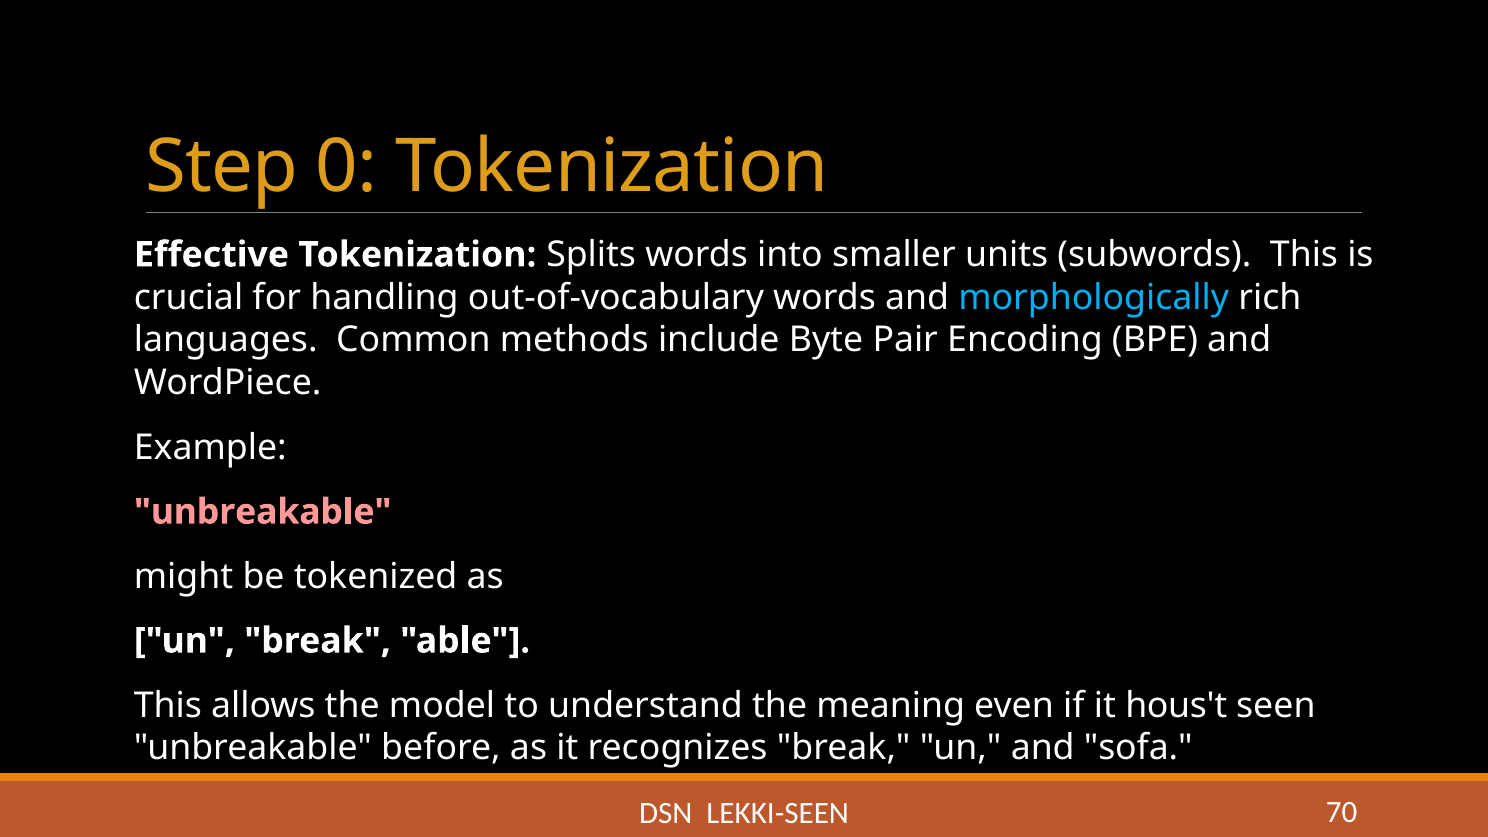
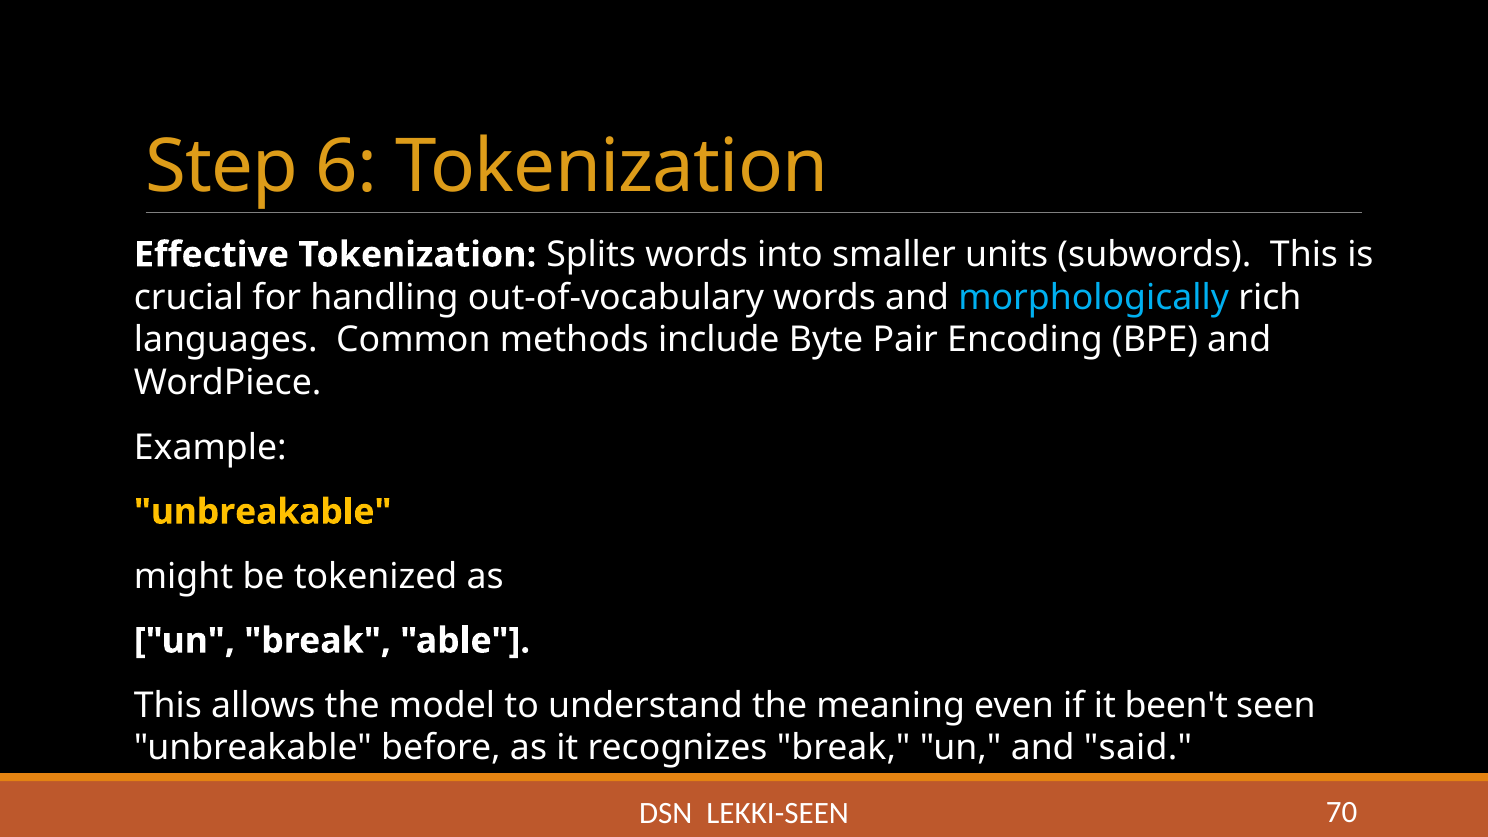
0: 0 -> 6 (347, 167)
unbreakable colour: pink -> yellow (263, 512)
hous't: hous't -> been't (1176, 705)
sofa: sofa -> said (1138, 748)
